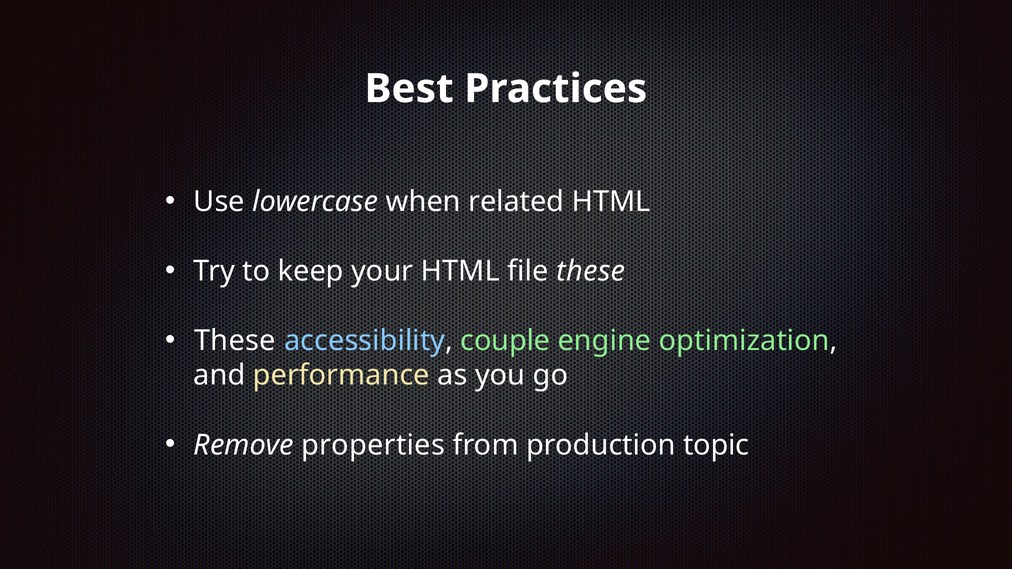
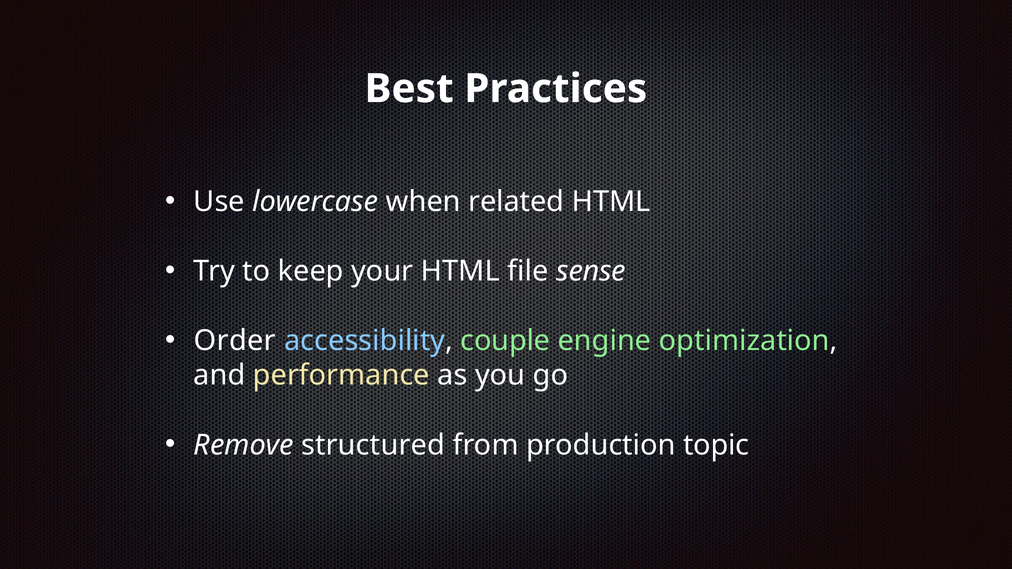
file these: these -> sense (591, 271)
These: These -> Order (235, 341)
properties: properties -> structured (373, 445)
